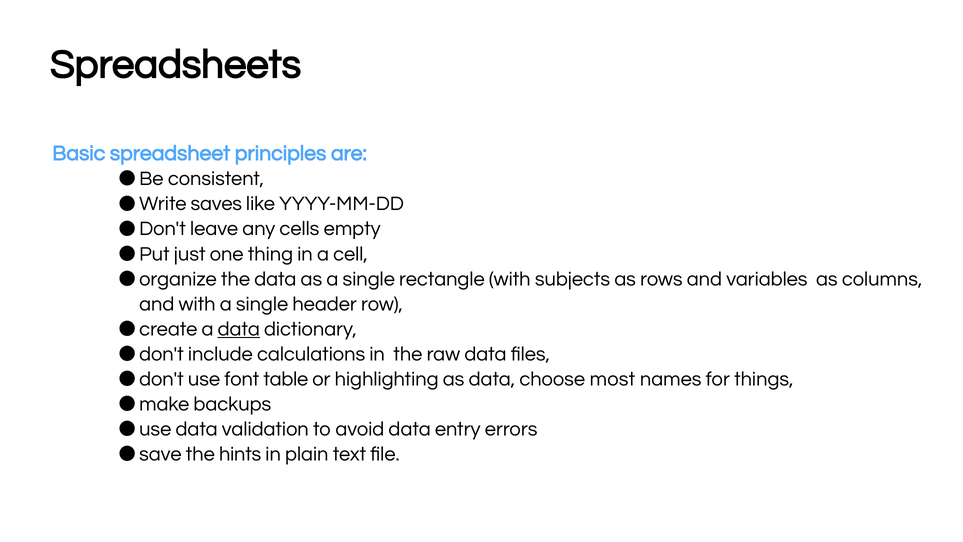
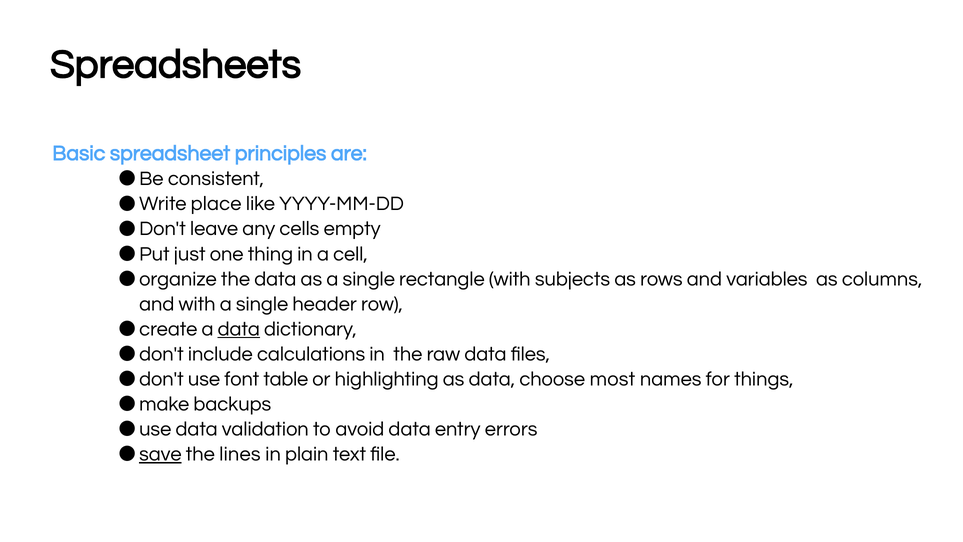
saves: saves -> place (216, 204)
save underline: none -> present (160, 454)
hints: hints -> lines (240, 454)
